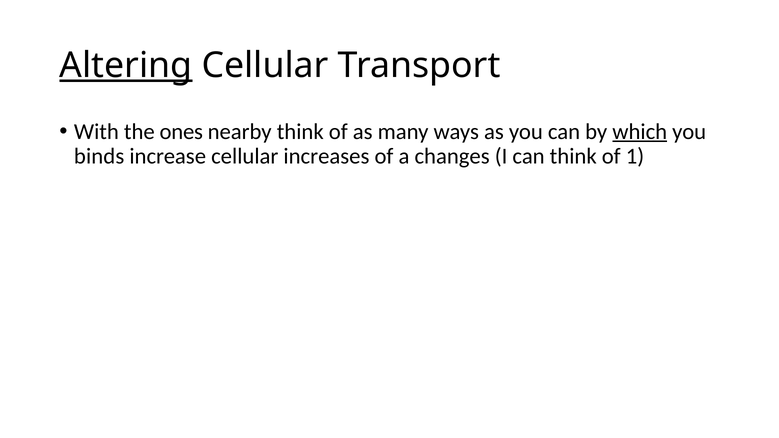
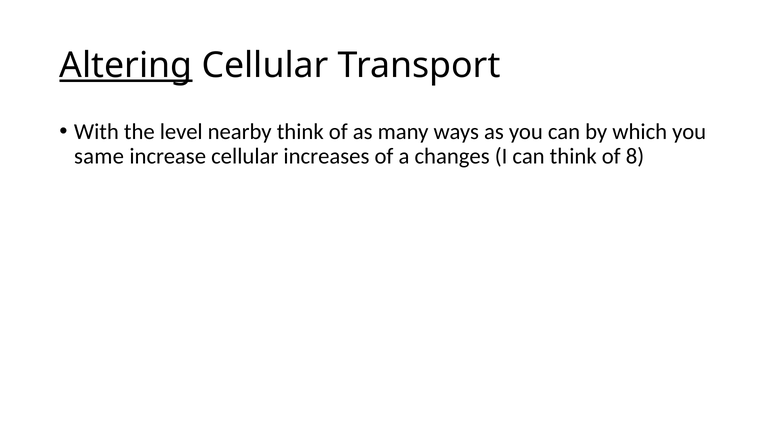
ones: ones -> level (181, 132)
which underline: present -> none (640, 132)
binds: binds -> same (99, 156)
1: 1 -> 8 (635, 156)
